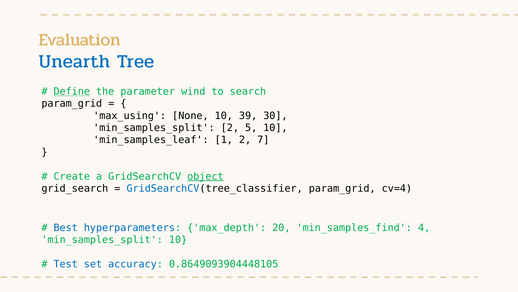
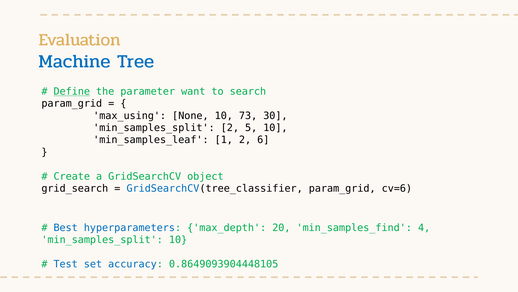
Unearth: Unearth -> Machine (75, 61)
wind: wind -> want (193, 91)
39: 39 -> 73 (248, 116)
7: 7 -> 6 (263, 140)
object underline: present -> none (205, 176)
cv=4: cv=4 -> cv=6 (397, 188)
